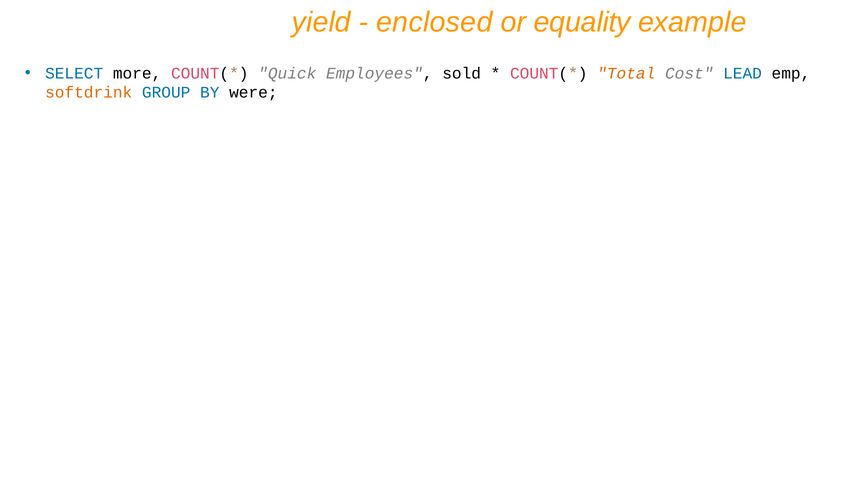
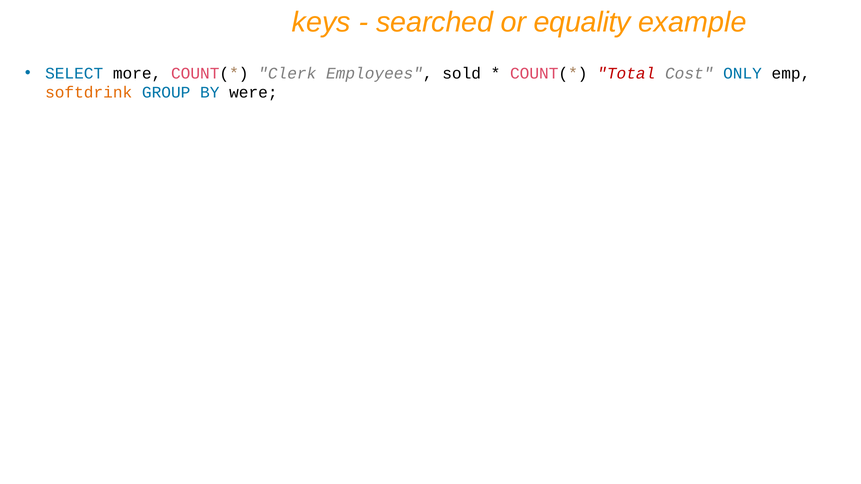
yield: yield -> keys (321, 22)
enclosed: enclosed -> searched (435, 22)
Quick: Quick -> Clerk (287, 73)
Total colour: orange -> red (626, 73)
LEAD: LEAD -> ONLY (743, 73)
